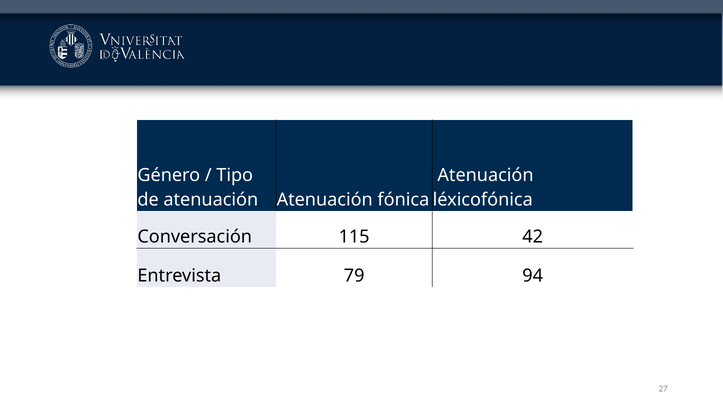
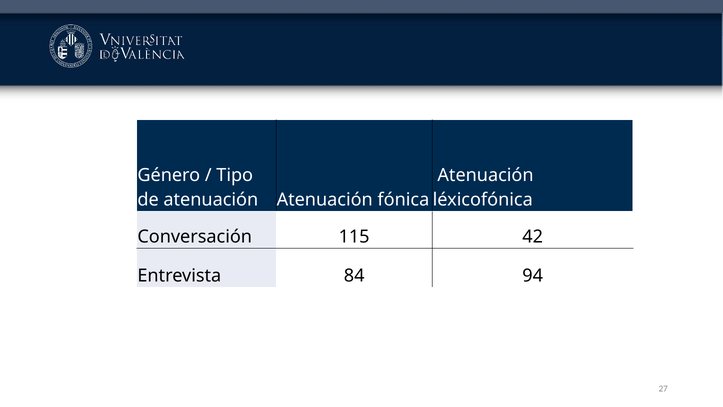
79: 79 -> 84 (354, 276)
